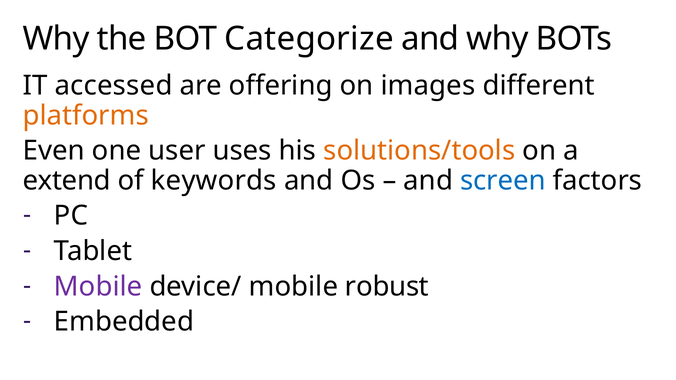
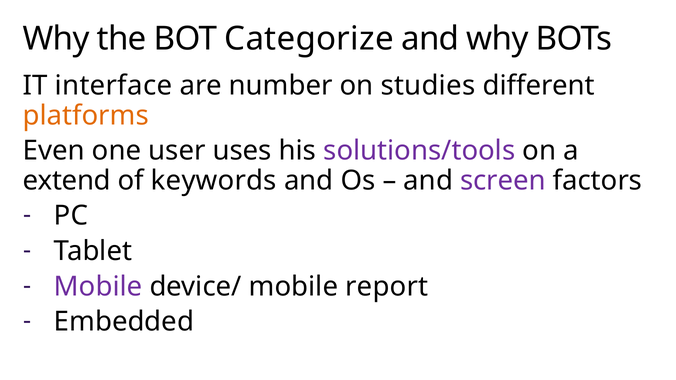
accessed: accessed -> interface (114, 86)
offering: offering -> number (281, 86)
images: images -> studies (428, 86)
solutions/tools colour: orange -> purple (419, 151)
screen colour: blue -> purple (503, 181)
robust: robust -> report (387, 287)
